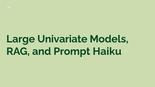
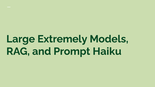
Univariate: Univariate -> Extremely (62, 39)
